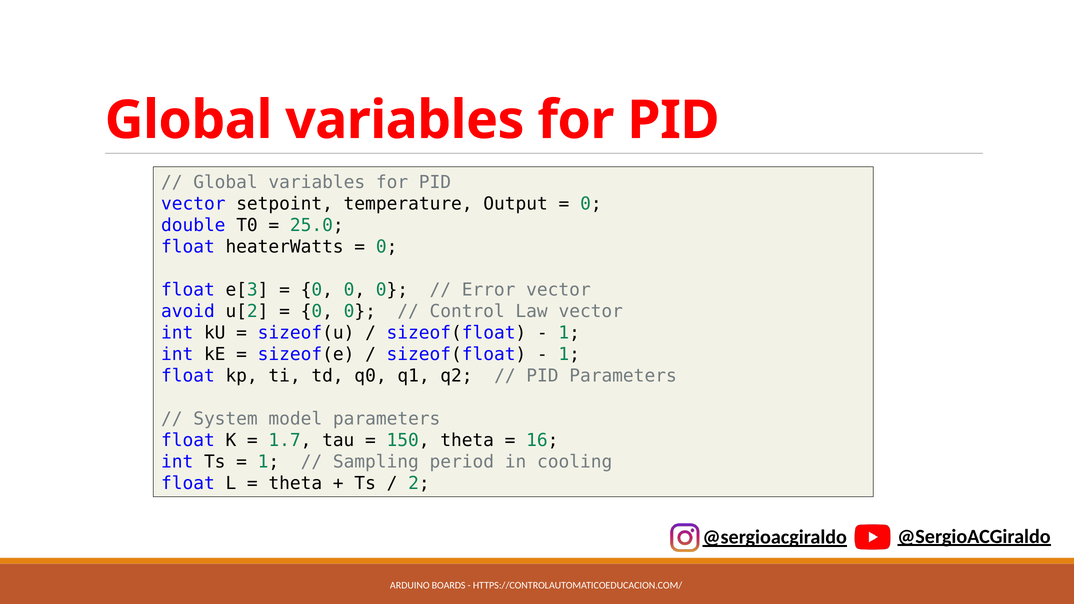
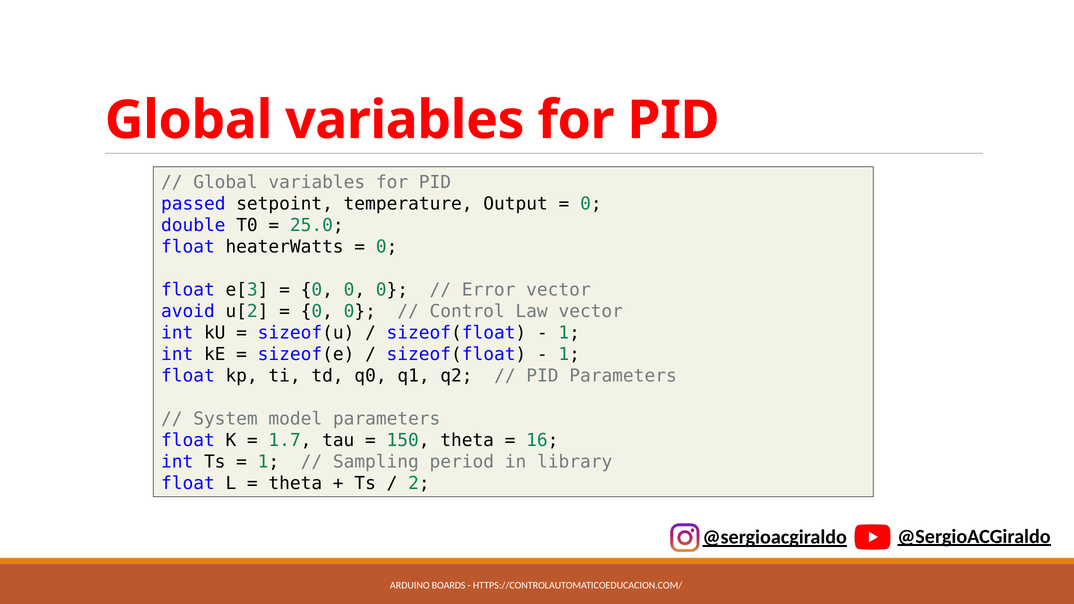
vector: vector -> passed (193, 204)
cooling: cooling -> library (575, 462)
